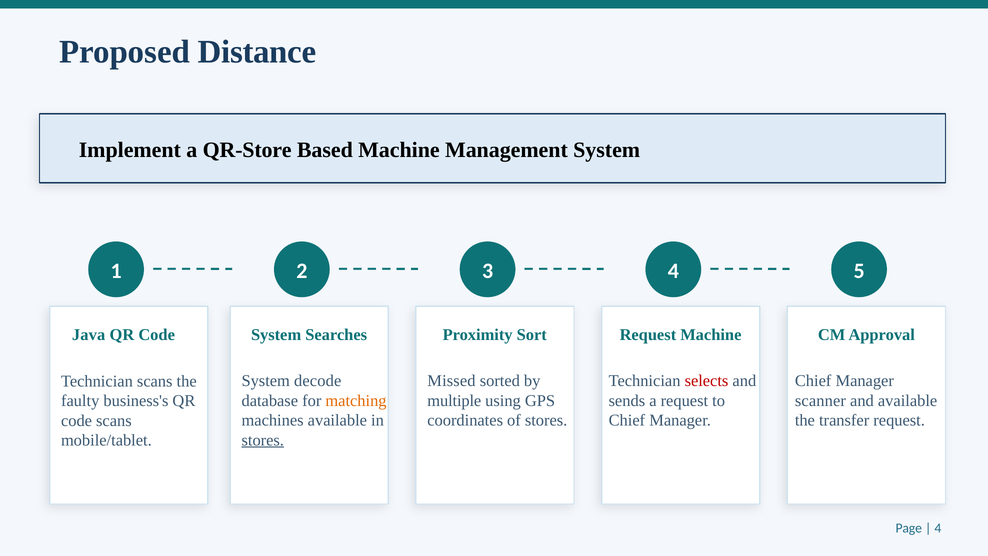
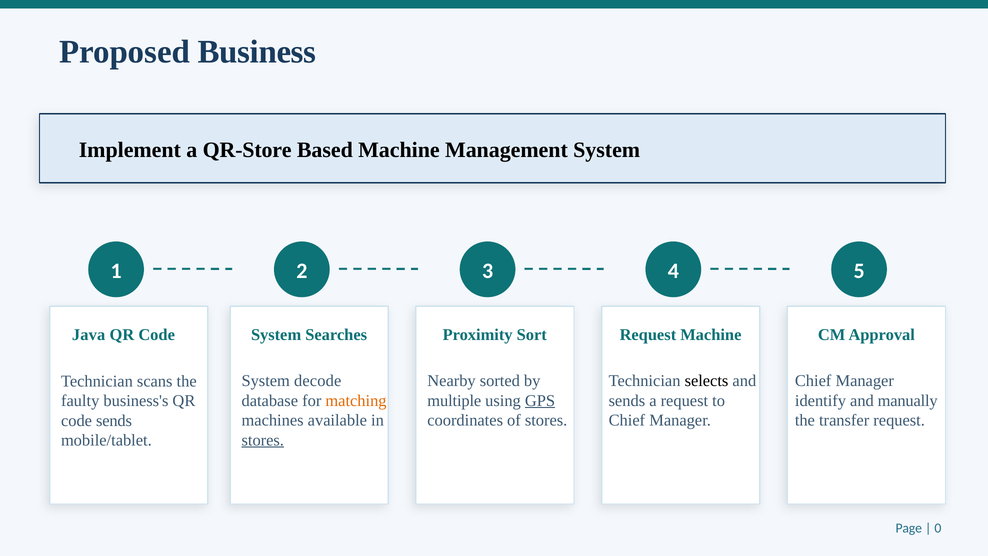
Distance: Distance -> Business (257, 52)
Missed: Missed -> Nearby (452, 381)
selects colour: red -> black (706, 381)
GPS underline: none -> present (540, 400)
scanner: scanner -> identify (820, 400)
and available: available -> manually (908, 400)
code scans: scans -> sends (114, 420)
4: 4 -> 0 (938, 528)
